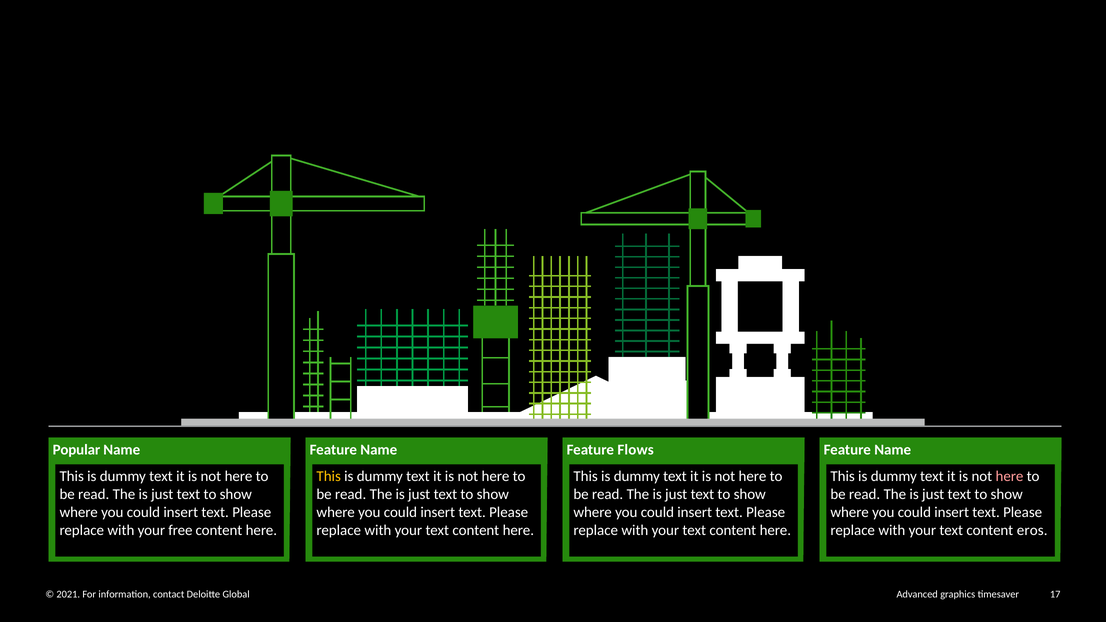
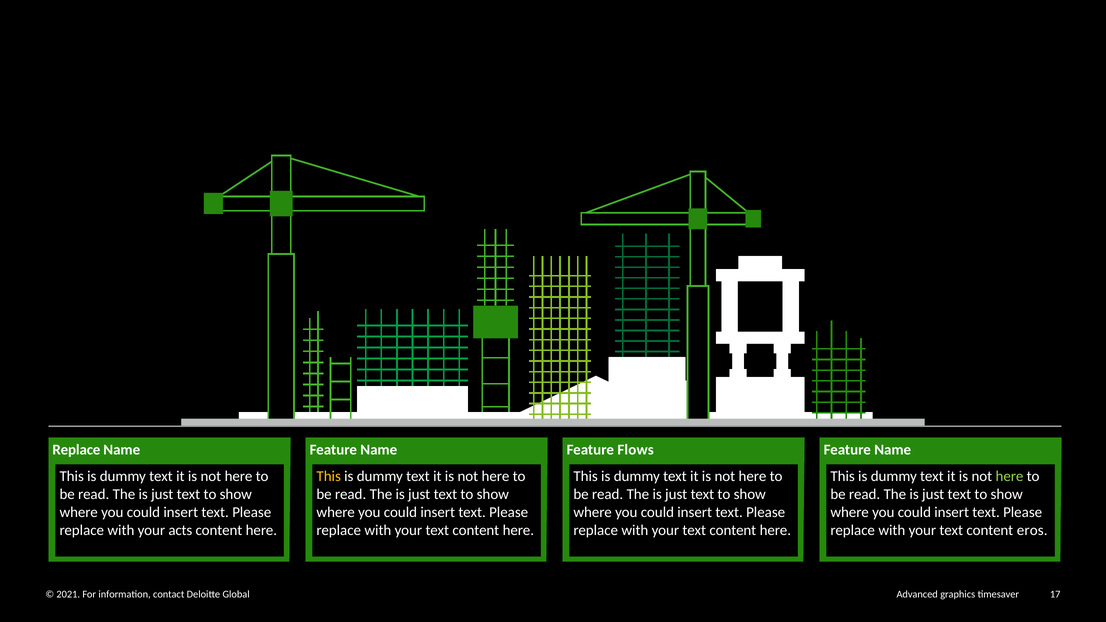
Popular: Popular -> Replace (76, 450)
here colour: pink -> light green (1009, 477)
free: free -> acts (180, 531)
